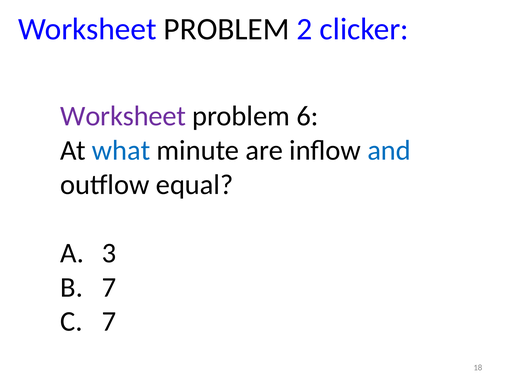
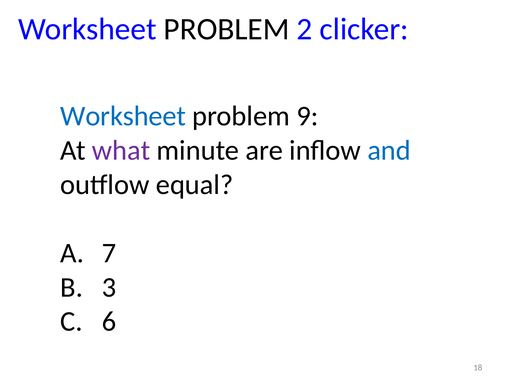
Worksheet colour: purple -> blue (123, 116)
6: 6 -> 9 (307, 116)
what colour: blue -> purple (121, 150)
3: 3 -> 7 (109, 253)
7: 7 -> 3 (109, 287)
7: 7 -> 6 (109, 321)
